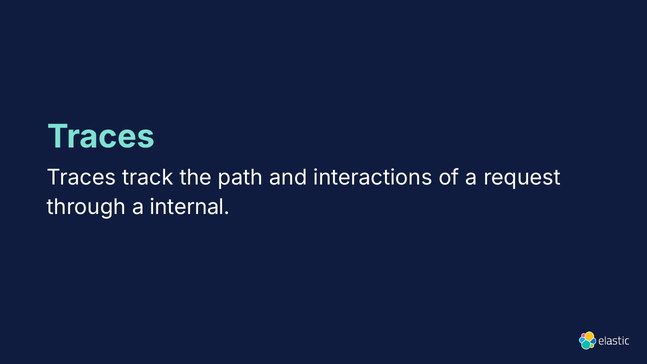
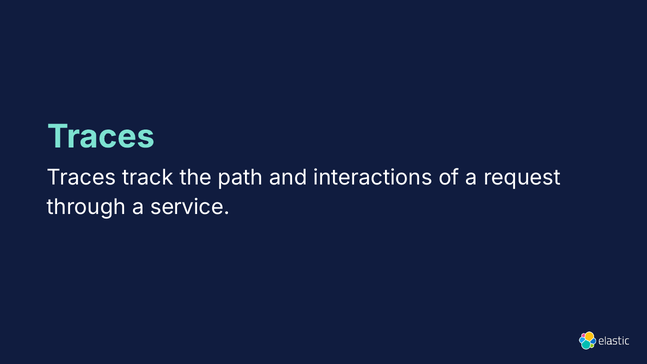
internal: internal -> service (190, 207)
